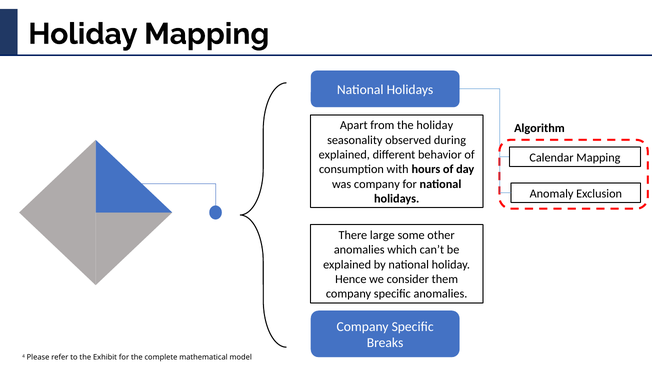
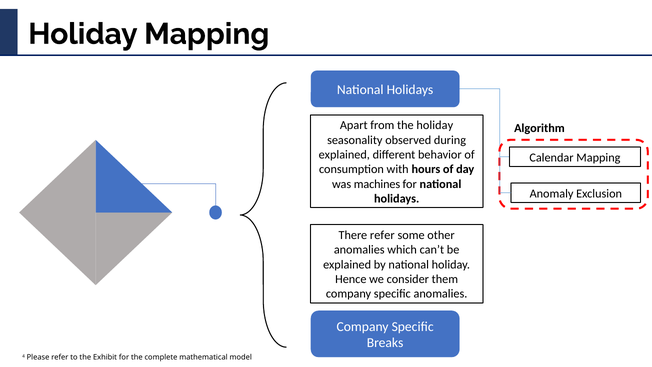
was company: company -> machines (377, 184)
There large: large -> refer (382, 235)
